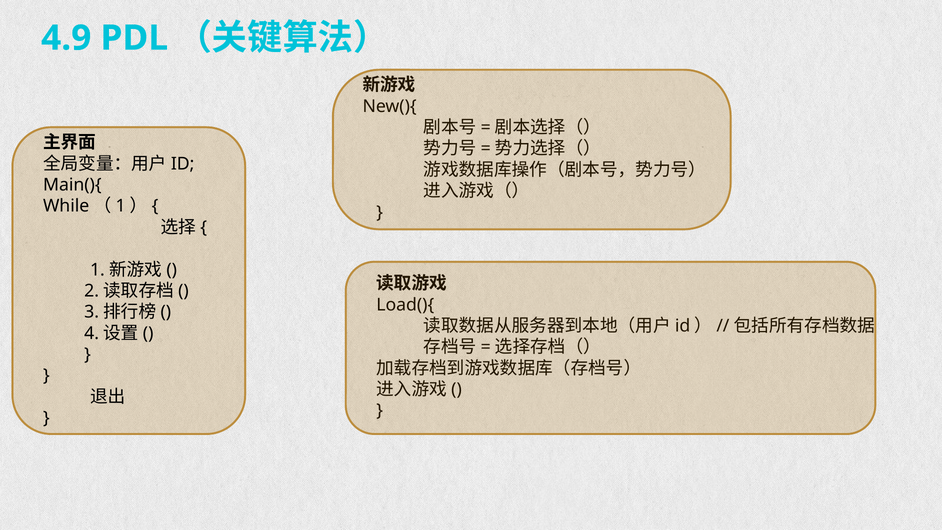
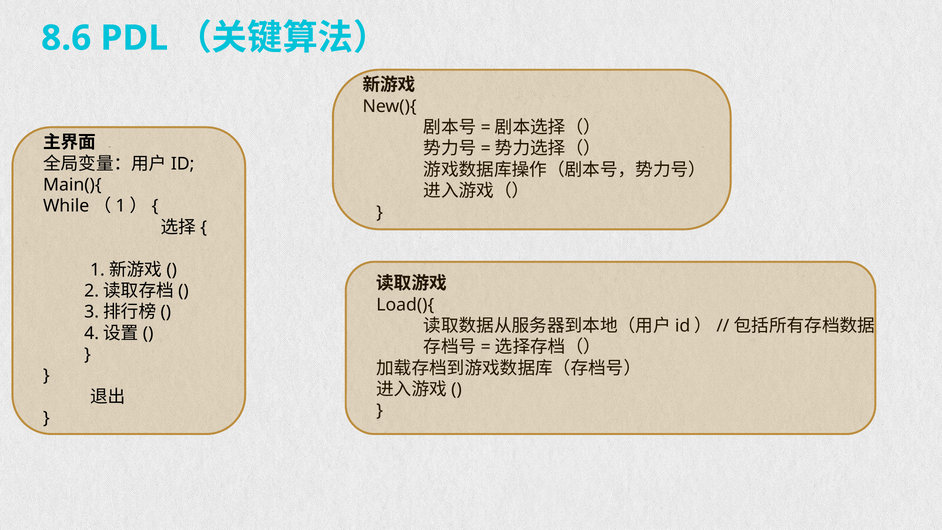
4.9: 4.9 -> 8.6 (66, 38)
